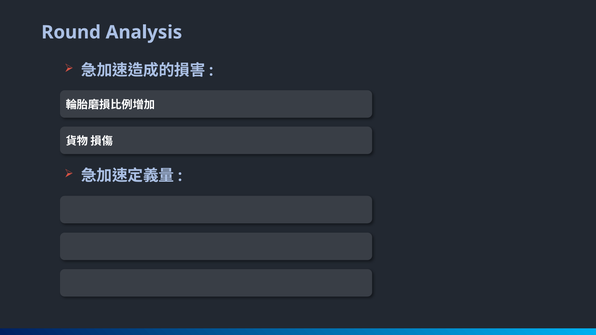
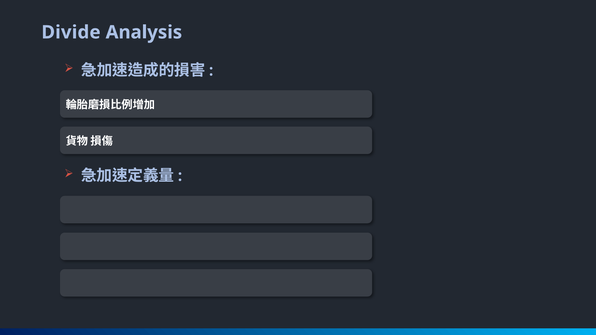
Round: Round -> Divide (71, 32)
